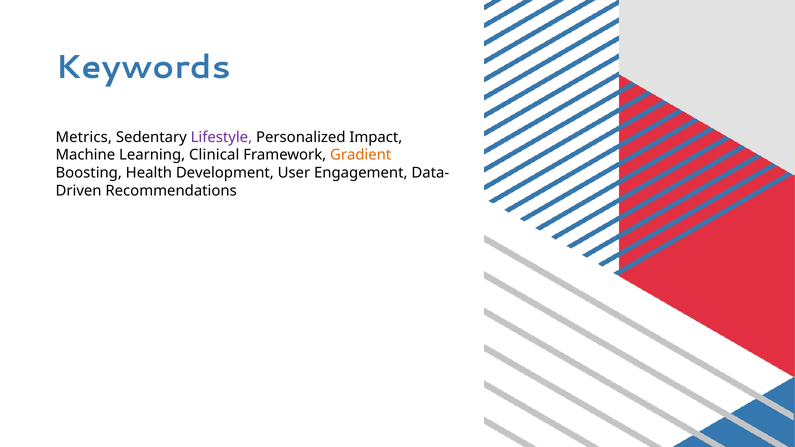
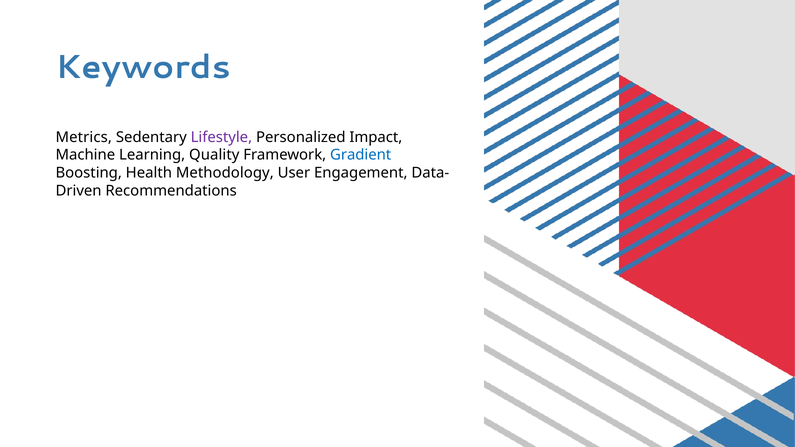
Clinical: Clinical -> Quality (214, 155)
Gradient colour: orange -> blue (361, 155)
Development: Development -> Methodology (225, 173)
